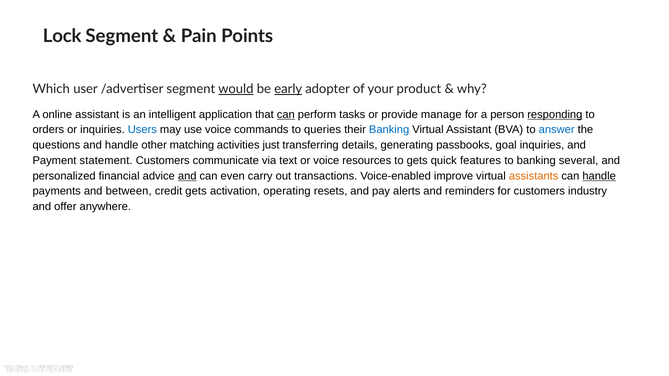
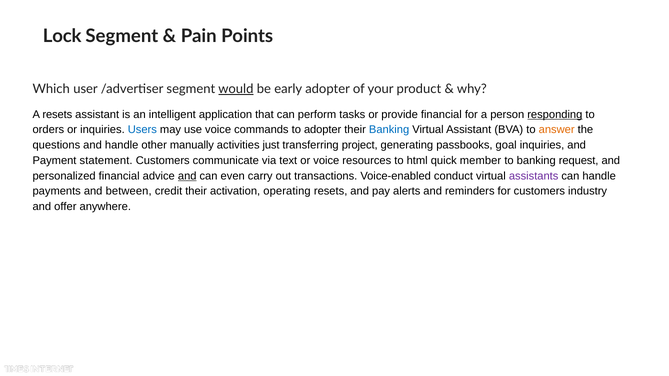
early underline: present -> none (288, 89)
A online: online -> resets (57, 115)
can underline: present -> none (286, 115)
provide manage: manage -> financial (441, 115)
to queries: queries -> adopter (323, 130)
answer colour: blue -> orange (557, 130)
matching: matching -> manually (192, 145)
details: details -> project (360, 145)
to gets: gets -> html (417, 161)
features: features -> member (481, 161)
several: several -> request (579, 161)
improve: improve -> conduct (453, 176)
assistants colour: orange -> purple (534, 176)
handle underline: present -> none (599, 176)
credit gets: gets -> their (196, 191)
